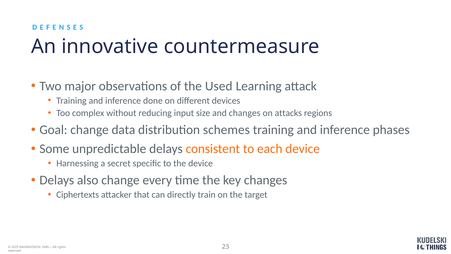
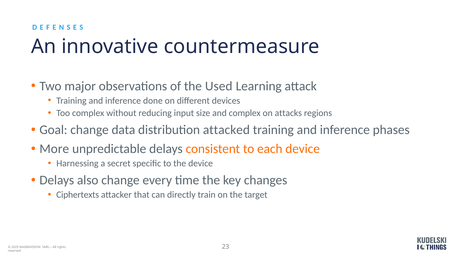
and changes: changes -> complex (245, 113)
schemes: schemes -> attacked (226, 130)
Some: Some -> More (54, 149)
